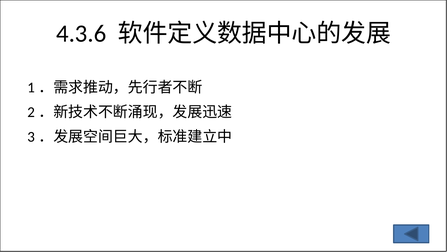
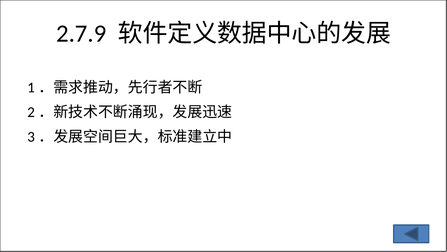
4.3.6: 4.3.6 -> 2.7.9 (81, 34)
